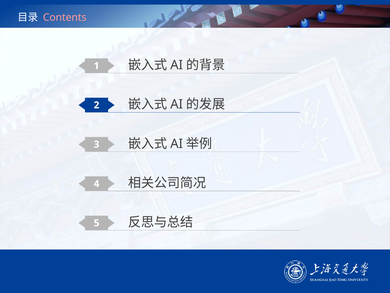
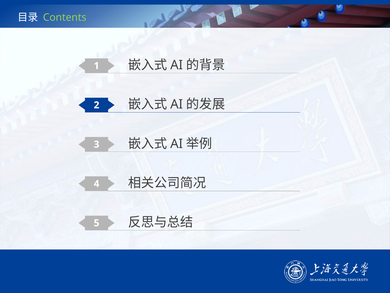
Contents colour: pink -> light green (65, 17)
